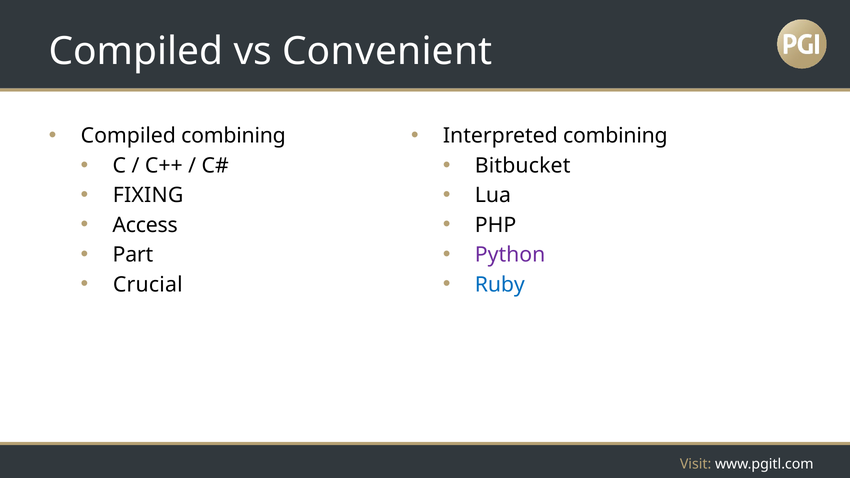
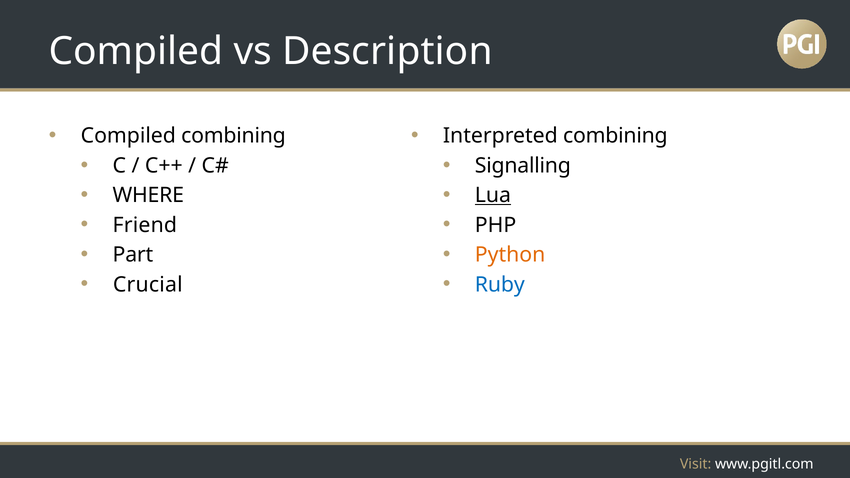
Convenient: Convenient -> Description (387, 51)
Bitbucket: Bitbucket -> Signalling (523, 166)
FIXING: FIXING -> WHERE (148, 195)
Lua underline: none -> present (493, 195)
Access: Access -> Friend (145, 225)
Python colour: purple -> orange (510, 255)
